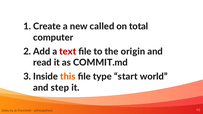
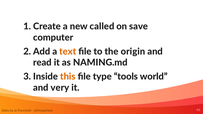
total: total -> save (139, 26)
text colour: red -> orange (68, 52)
COMMIT.md: COMMIT.md -> NAMING.md (100, 63)
start: start -> tools (126, 77)
step: step -> very (60, 88)
